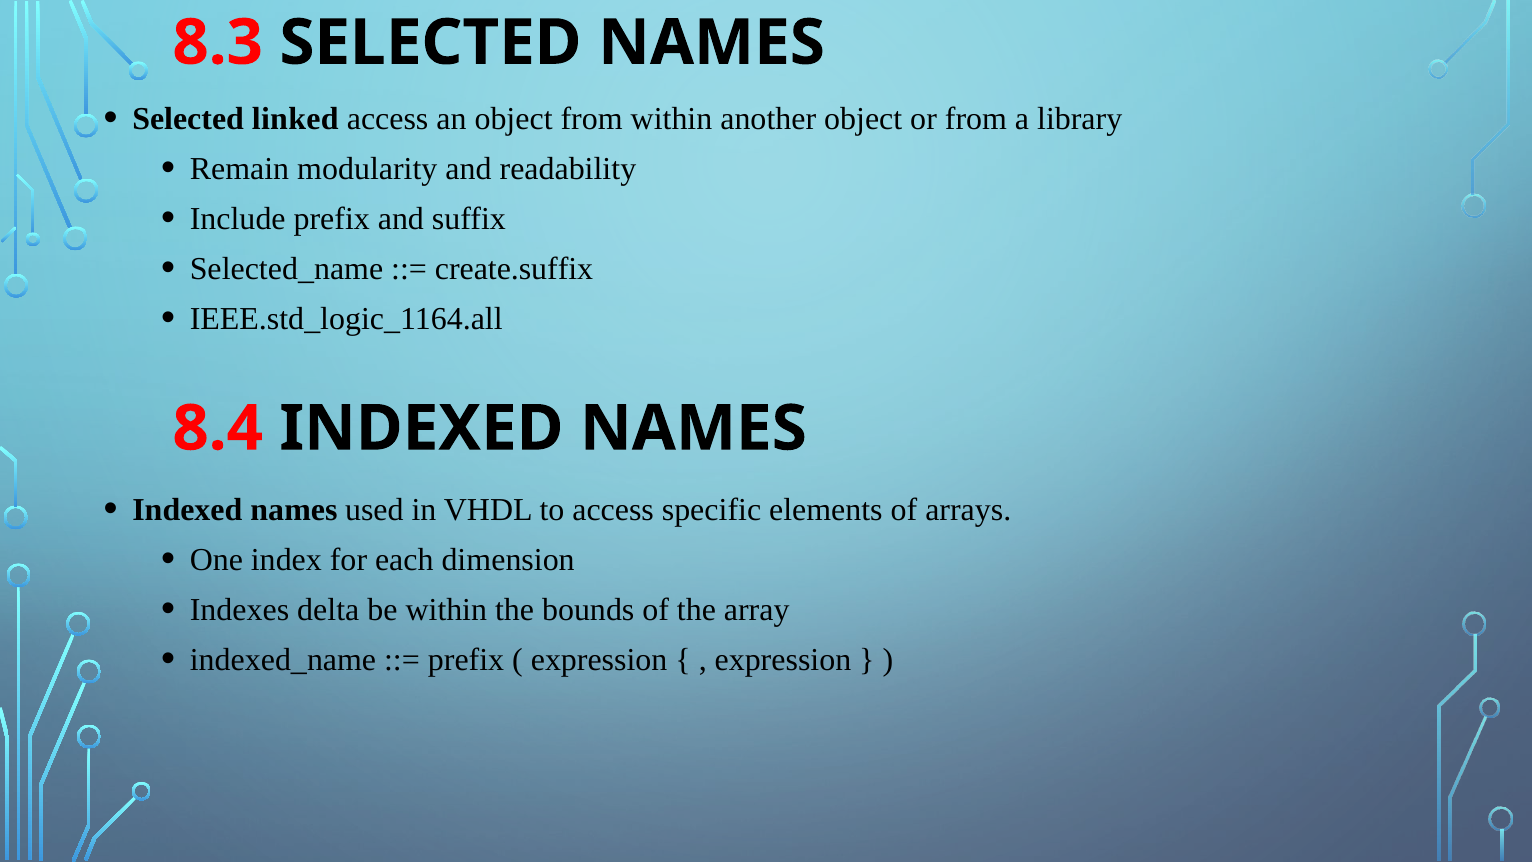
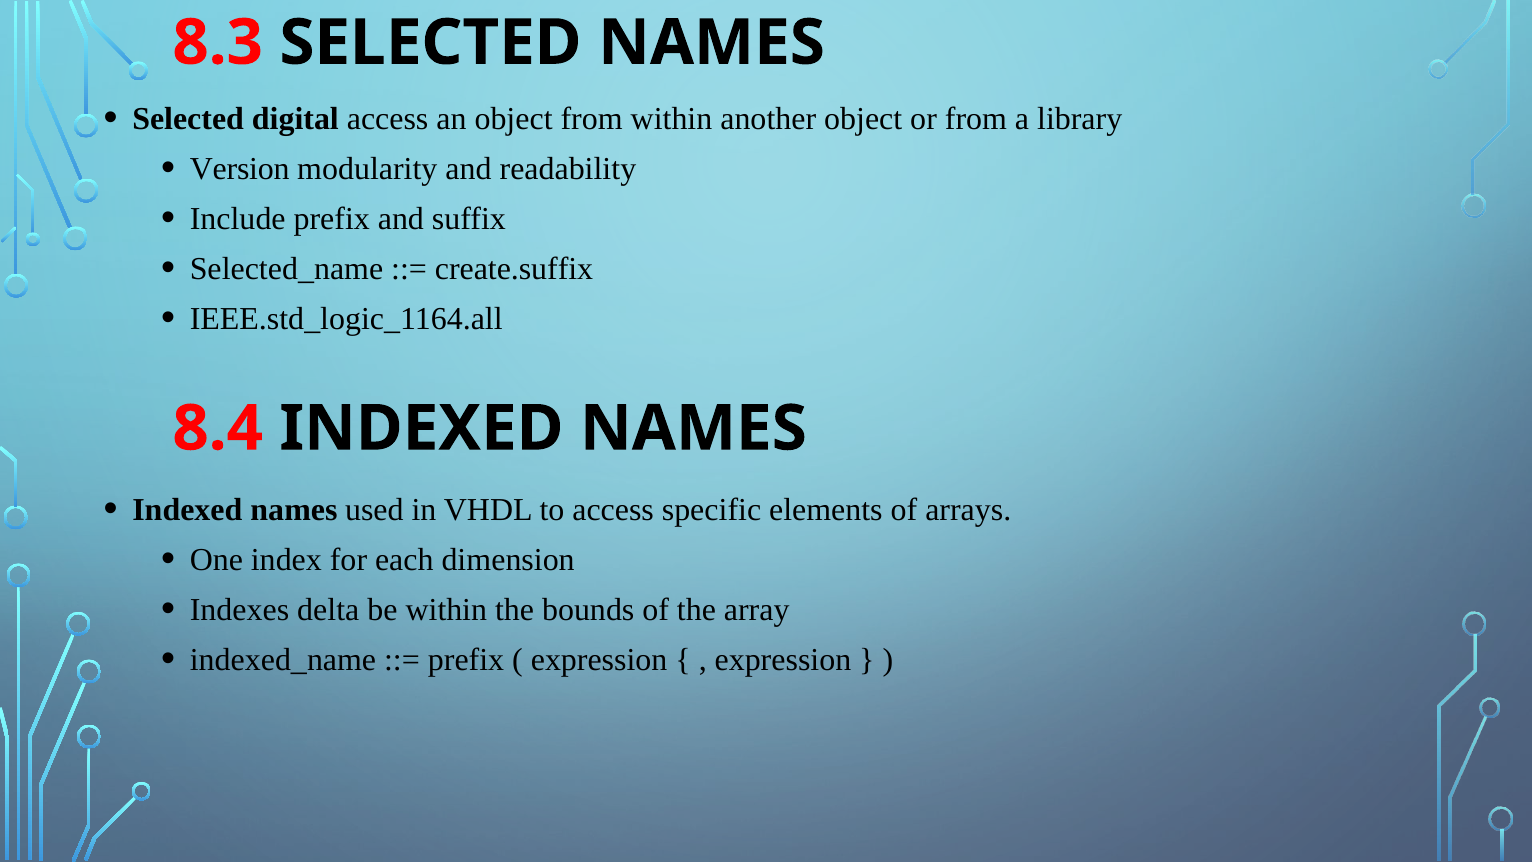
linked: linked -> digital (295, 119)
Remain: Remain -> Version (240, 169)
